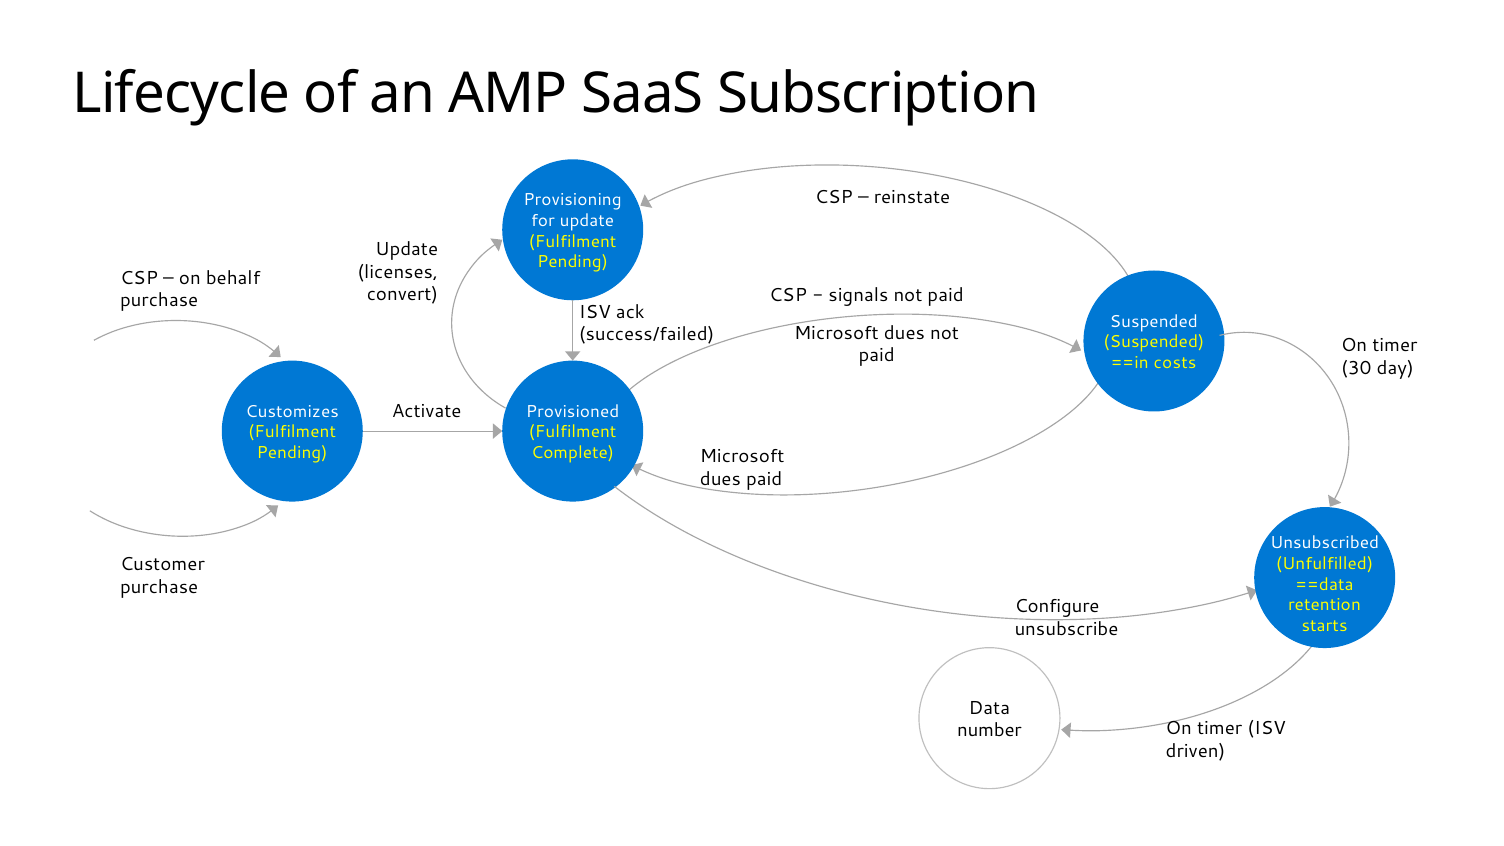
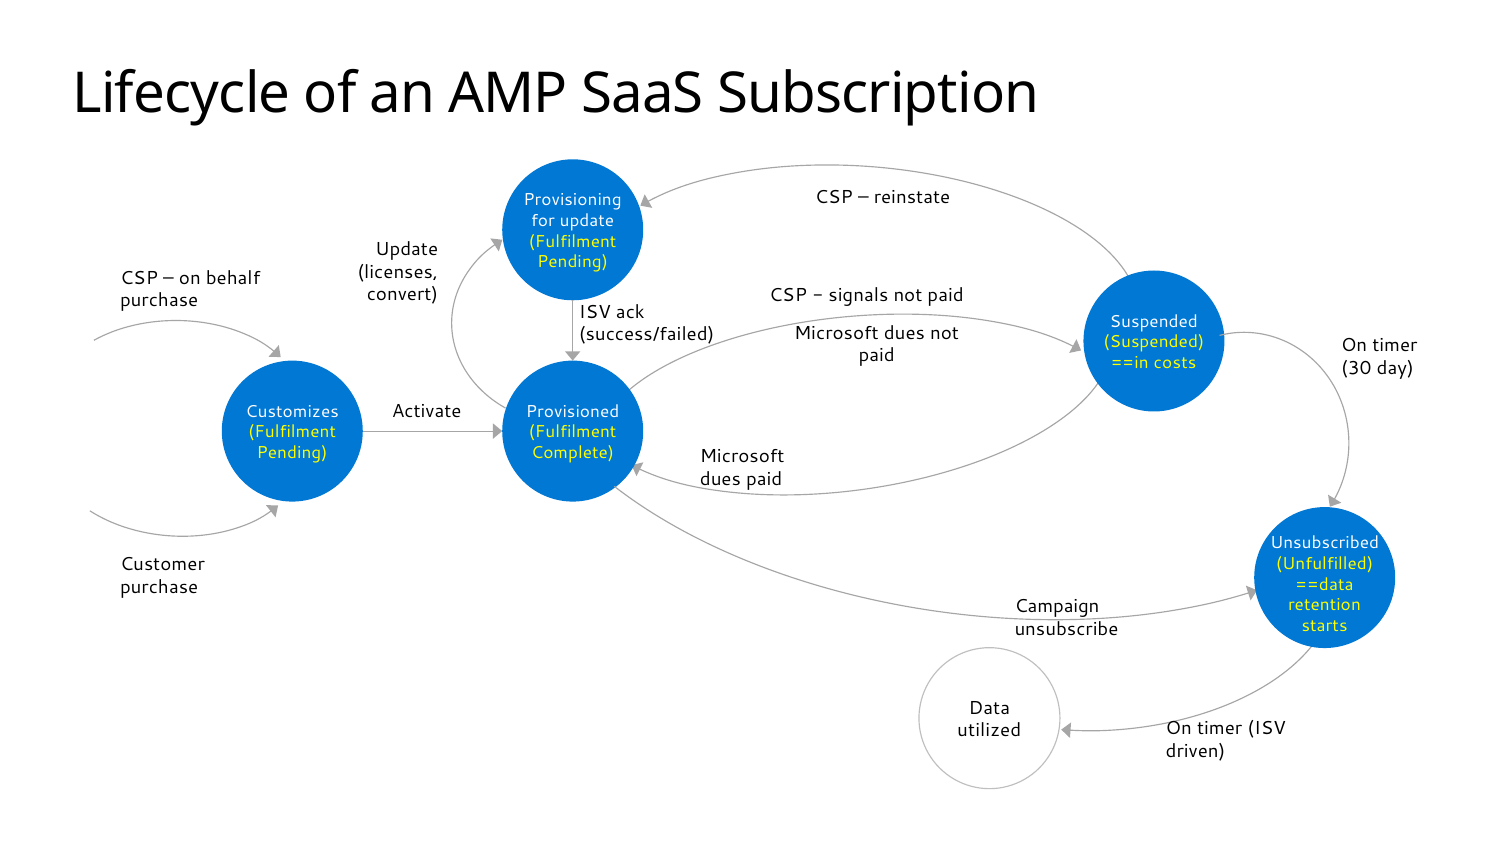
Configure: Configure -> Campaign (1057, 606)
number: number -> utilized (989, 731)
